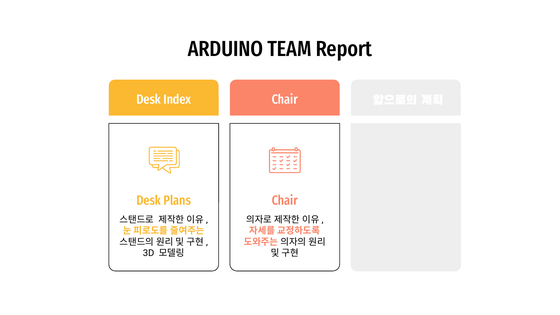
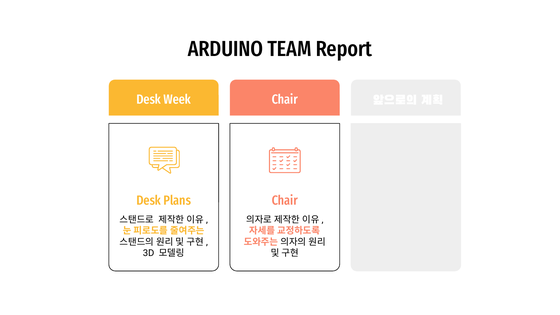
Index: Index -> Week (177, 99)
